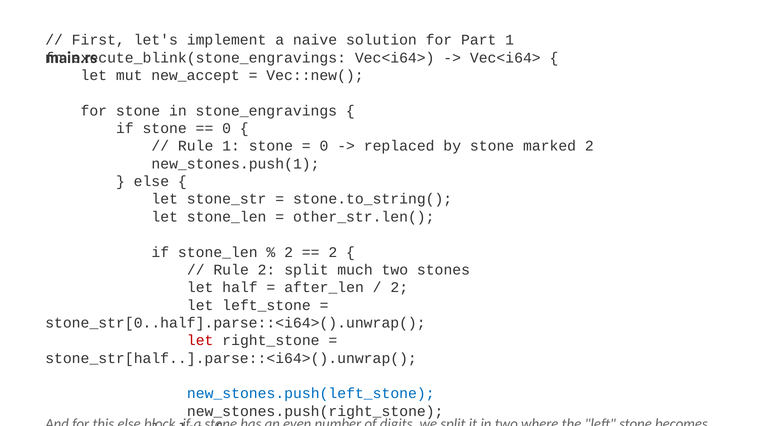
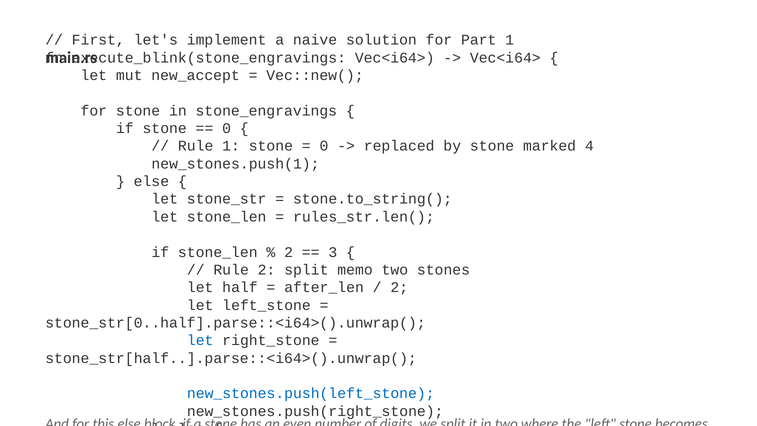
marked 2: 2 -> 4 (589, 146)
other_str.len(: other_str.len( -> rules_str.len( (364, 217)
2: 2 -> 3 (333, 252)
much: much -> memo (355, 270)
let colour: red -> blue (200, 340)
